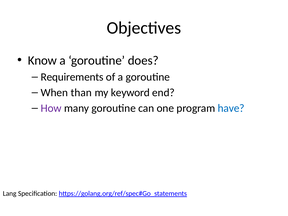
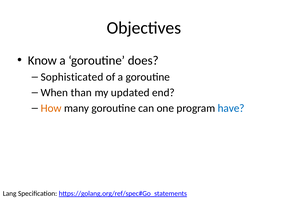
Requirements: Requirements -> Sophisticated (72, 77)
keyword: keyword -> updated (130, 93)
How colour: purple -> orange (51, 108)
